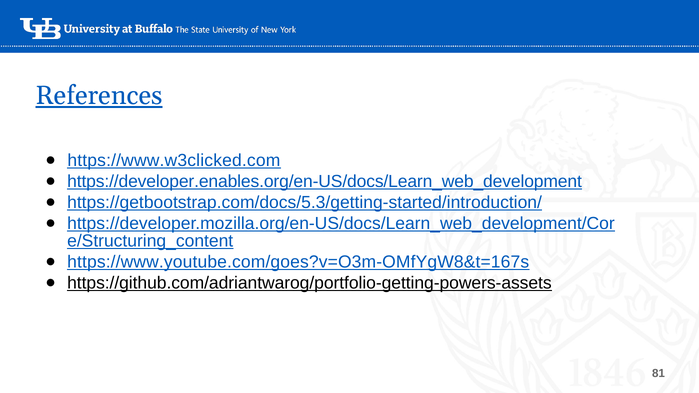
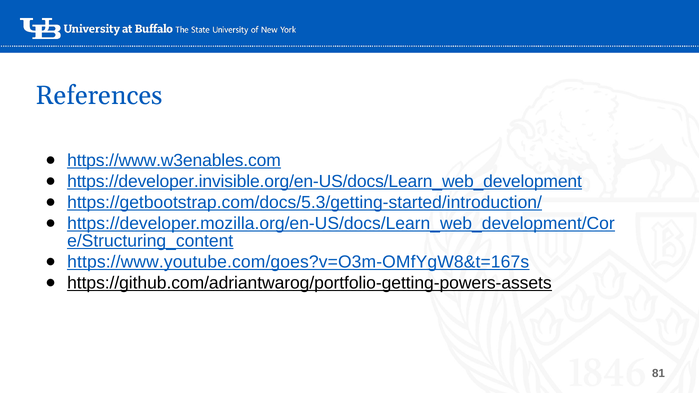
References underline: present -> none (99, 96)
https://www.w3clicked.com: https://www.w3clicked.com -> https://www.w3enables.com (174, 161)
https://developer.enables.org/en-US/docs/Learn_web_development: https://developer.enables.org/en-US/docs/Learn_web_development -> https://developer.invisible.org/en-US/docs/Learn_web_development (325, 182)
